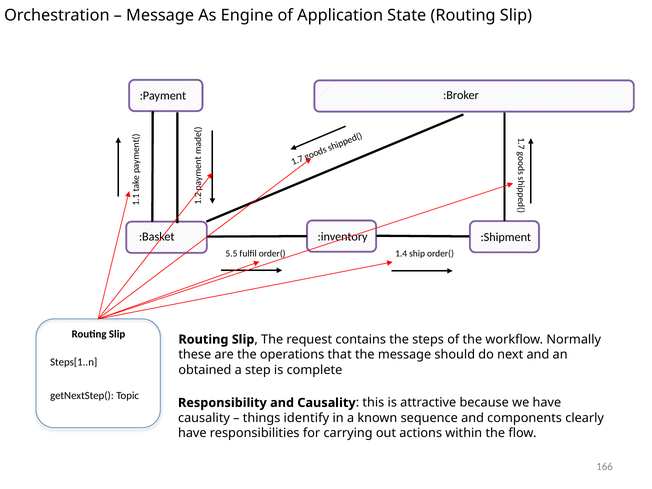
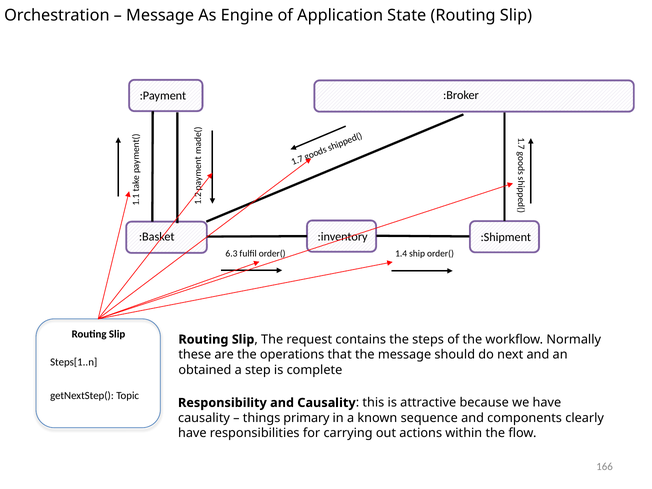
5.5: 5.5 -> 6.3 (231, 253)
identify: identify -> primary (306, 418)
